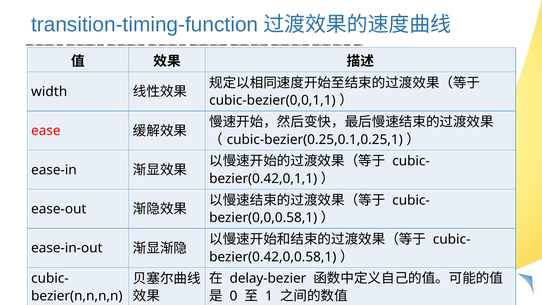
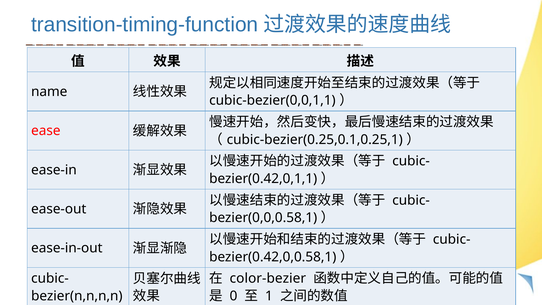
width: width -> name (49, 92)
delay-bezier: delay-bezier -> color-bezier (268, 278)
